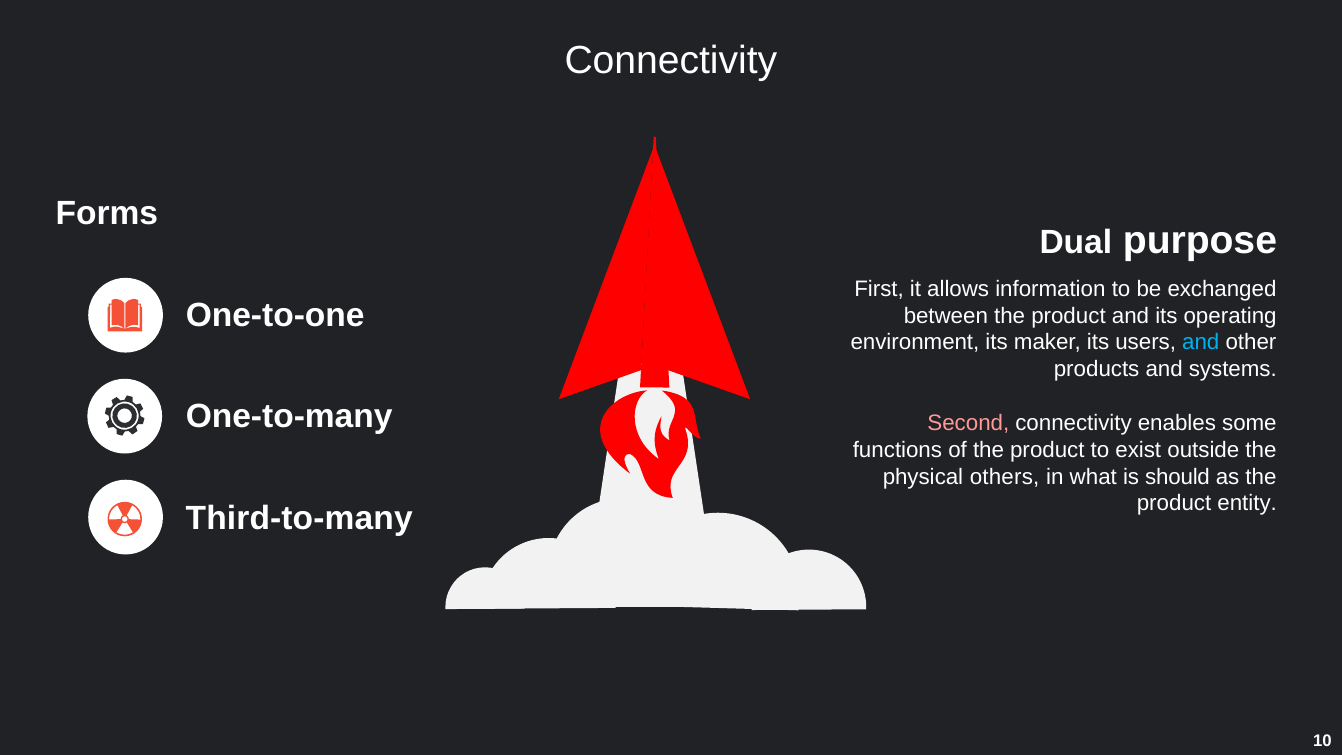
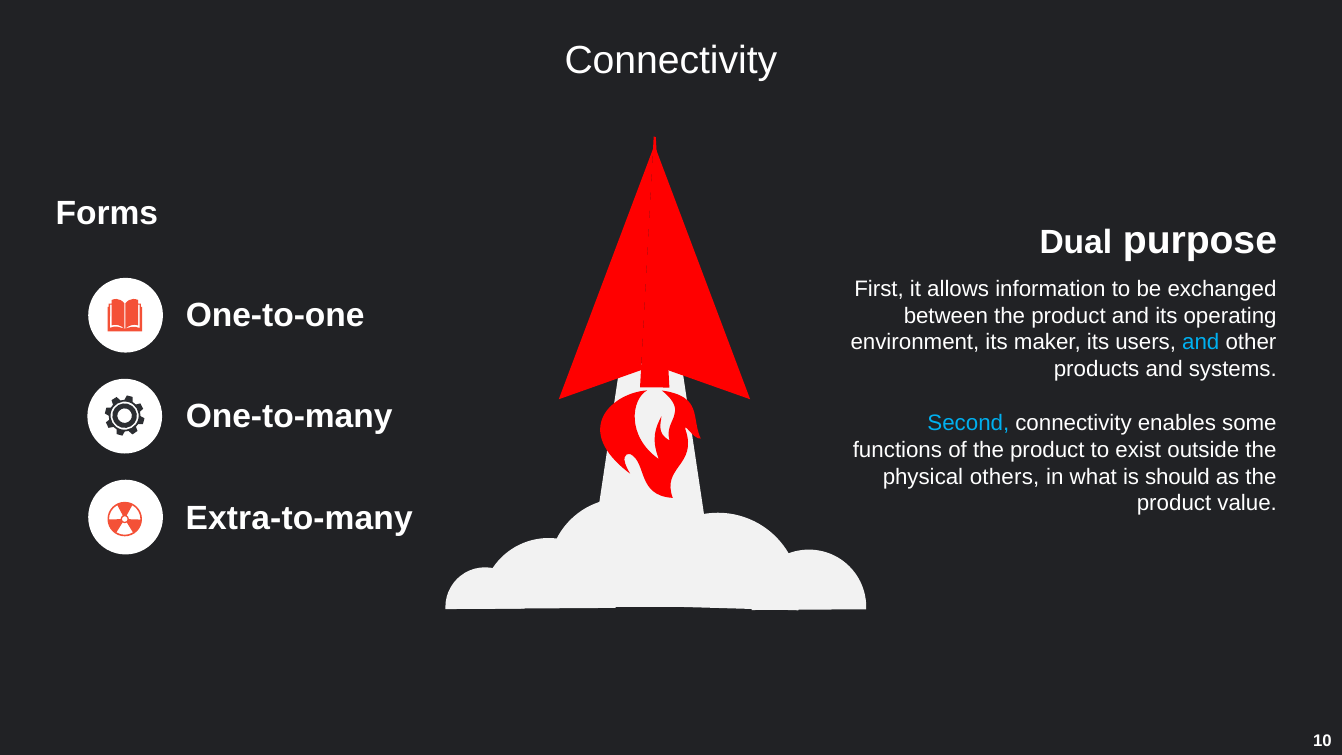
Second colour: pink -> light blue (968, 423)
entity: entity -> value (1247, 503)
Third-to-many: Third-to-many -> Extra-to-many (299, 519)
